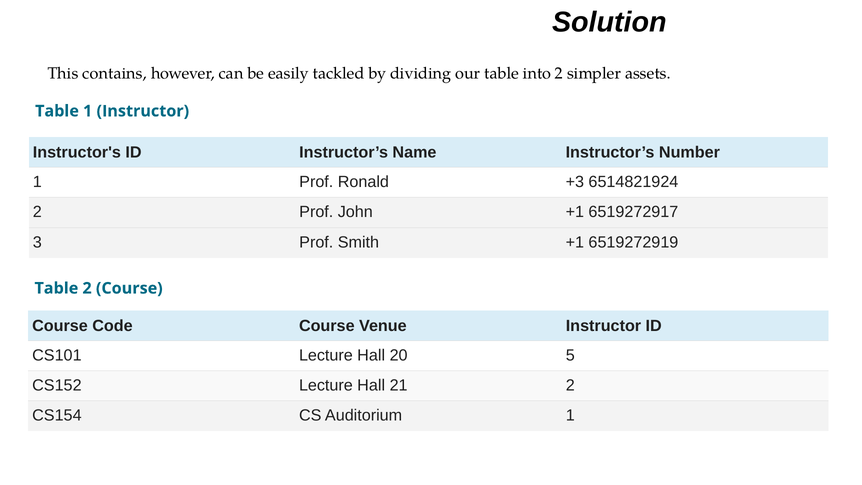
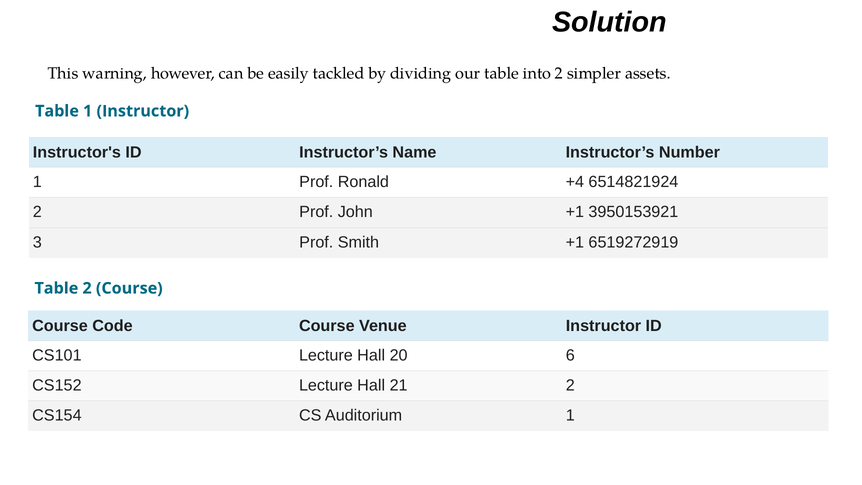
contains: contains -> warning (115, 73)
+3: +3 -> +4 (575, 182)
6519272917: 6519272917 -> 3950153921 (633, 212)
5: 5 -> 6 (570, 355)
